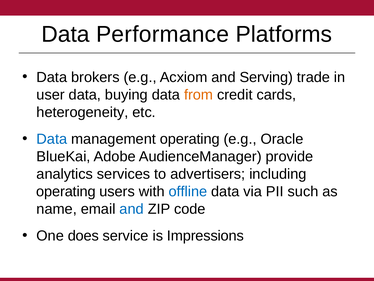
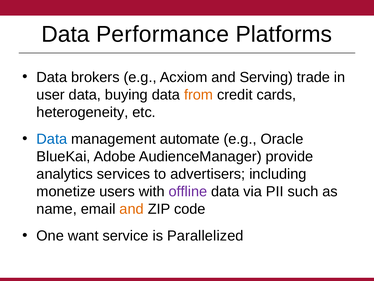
management operating: operating -> automate (190, 139)
operating: operating -> monetize (66, 191)
offline colour: blue -> purple (188, 191)
and colour: blue -> orange (132, 209)
does: does -> want (83, 235)
Impressions: Impressions -> Parallelized (205, 235)
